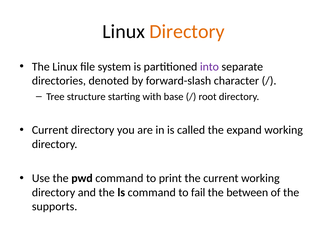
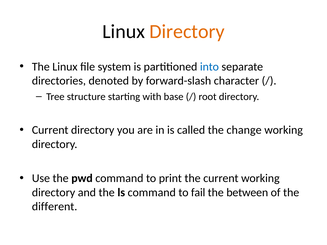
into colour: purple -> blue (209, 67)
expand: expand -> change (244, 130)
supports: supports -> different (55, 207)
